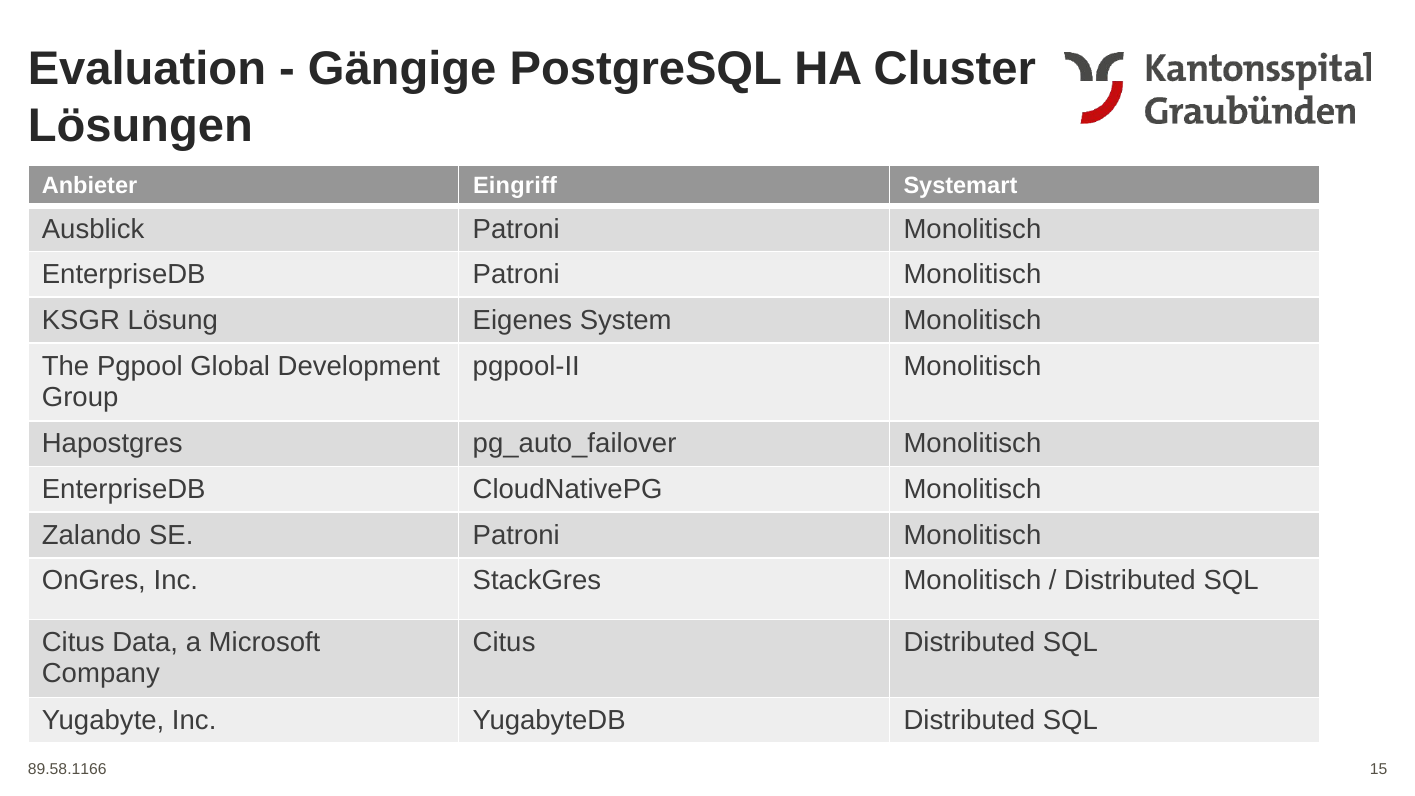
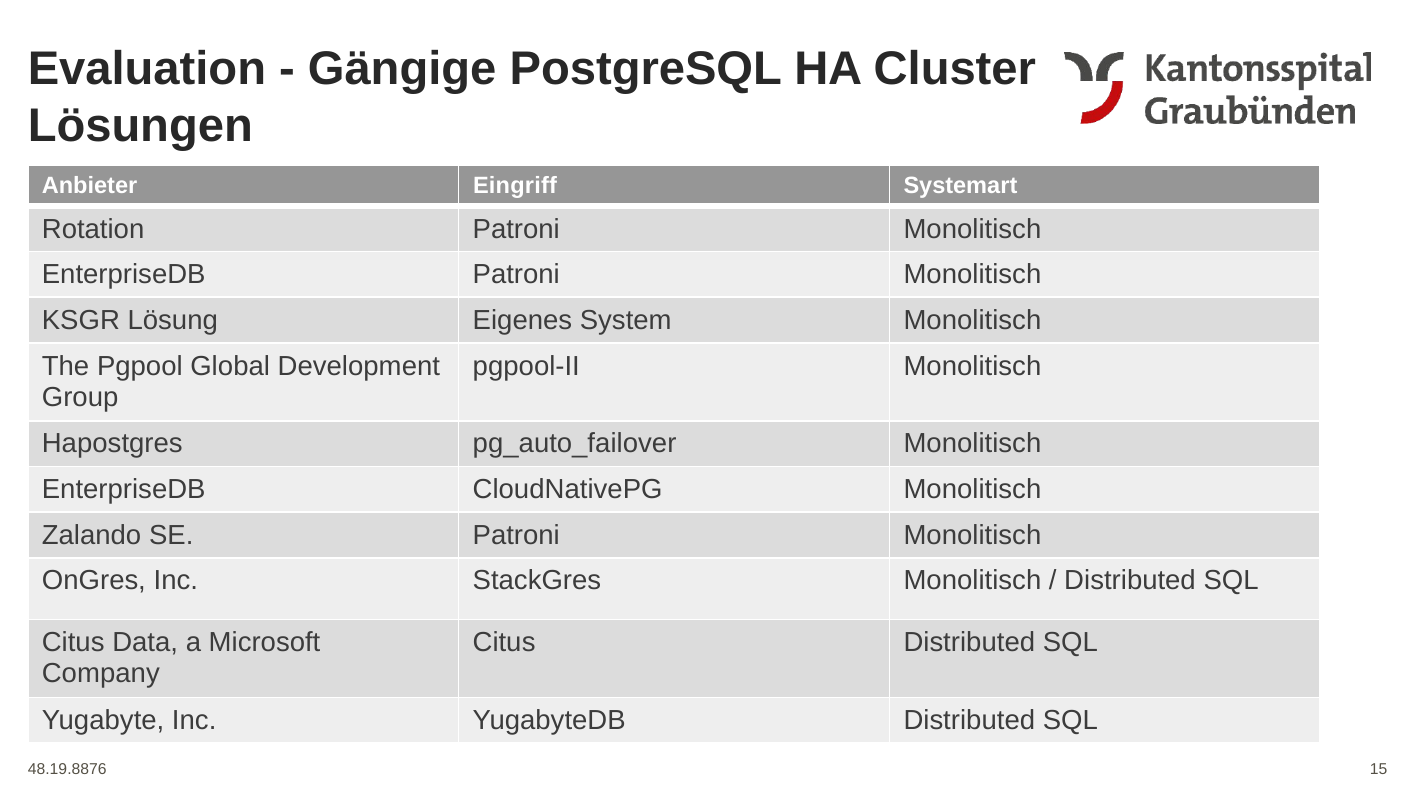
Ausblick: Ausblick -> Rotation (93, 229)
89.58.1166: 89.58.1166 -> 48.19.8876 (67, 770)
